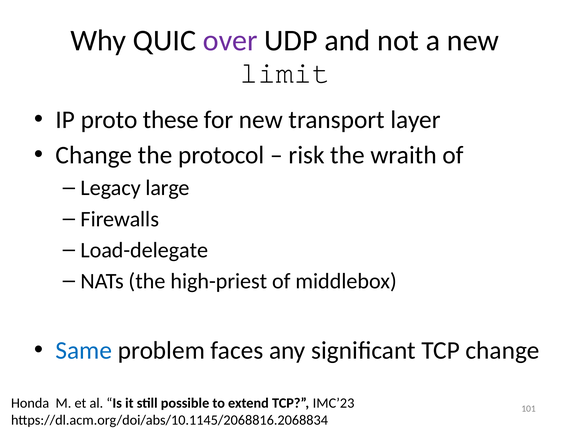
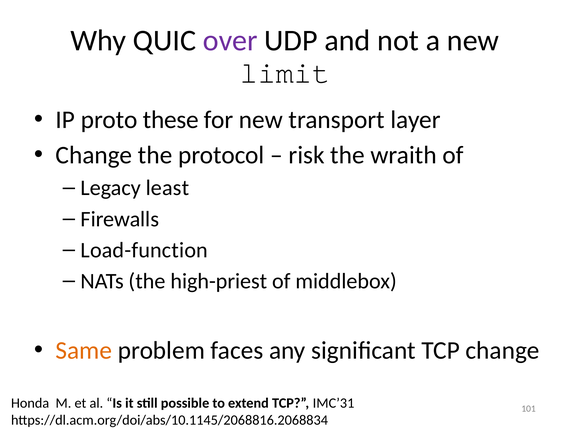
large: large -> least (167, 188)
Load-delegate: Load-delegate -> Load-function (144, 250)
Same colour: blue -> orange (84, 350)
IMC’23: IMC’23 -> IMC’31 (334, 403)
